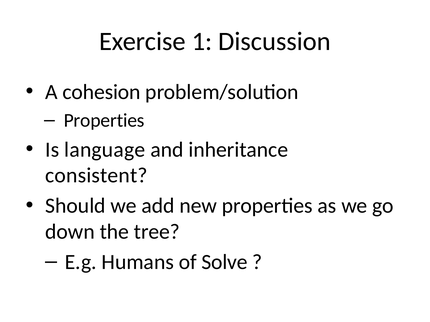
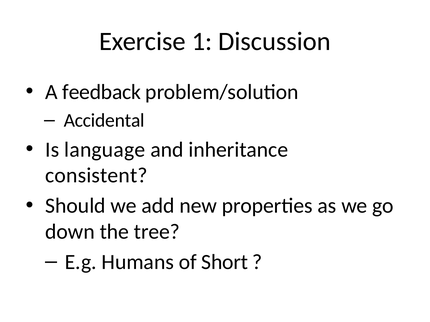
cohesion: cohesion -> feedback (102, 92)
Properties: Properties -> Accidental (104, 121)
Solve: Solve -> Short (225, 262)
